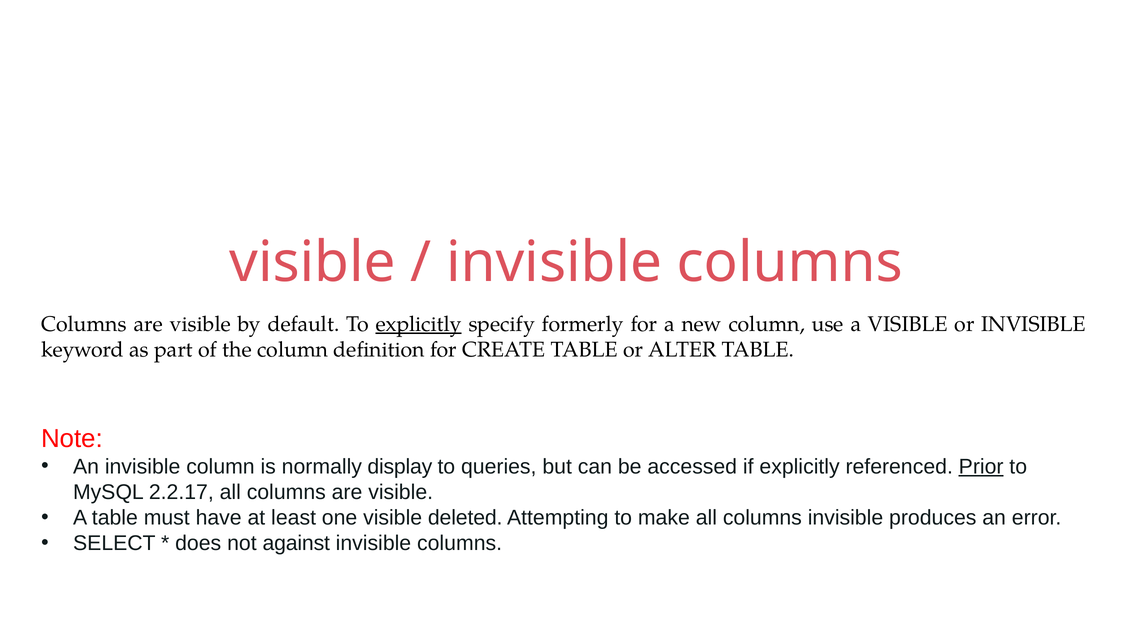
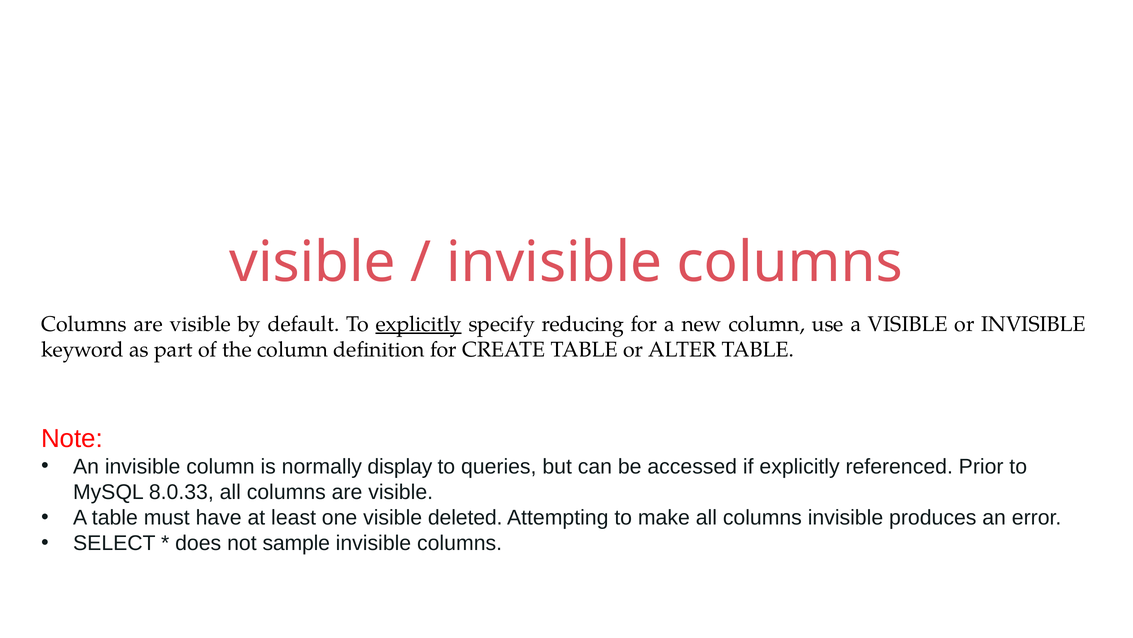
formerly: formerly -> reducing (583, 324)
Prior underline: present -> none (981, 466)
2.2.17: 2.2.17 -> 8.0.33 (181, 492)
against: against -> sample (296, 543)
